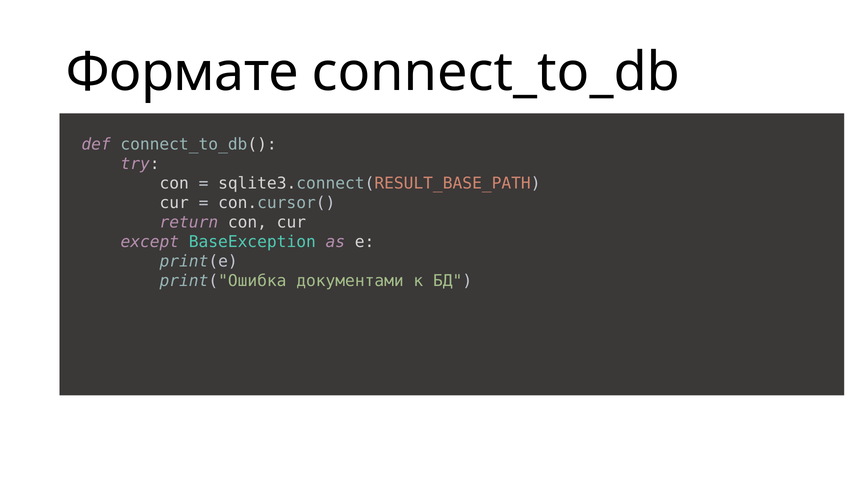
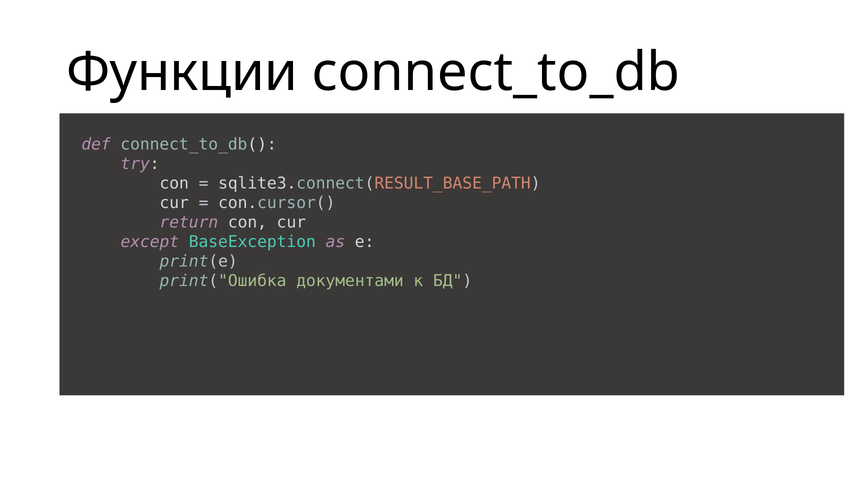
Формате: Формате -> Функции (182, 73)
